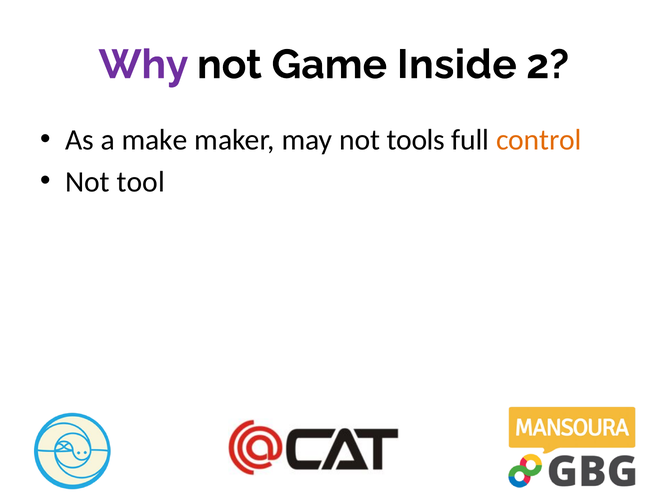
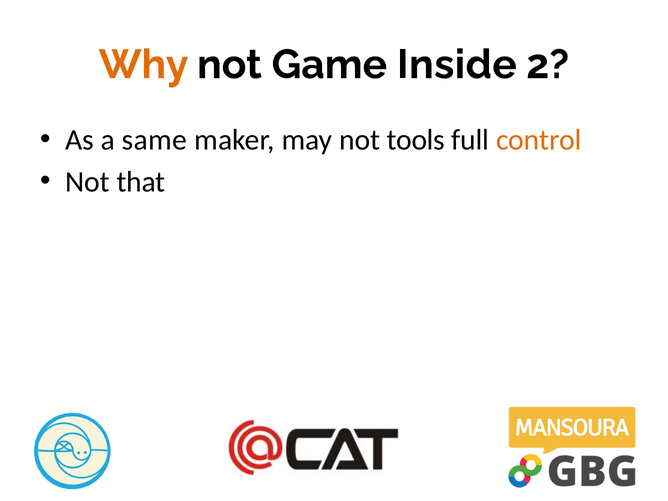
Why colour: purple -> orange (143, 65)
make: make -> same (154, 140)
tool: tool -> that (141, 182)
